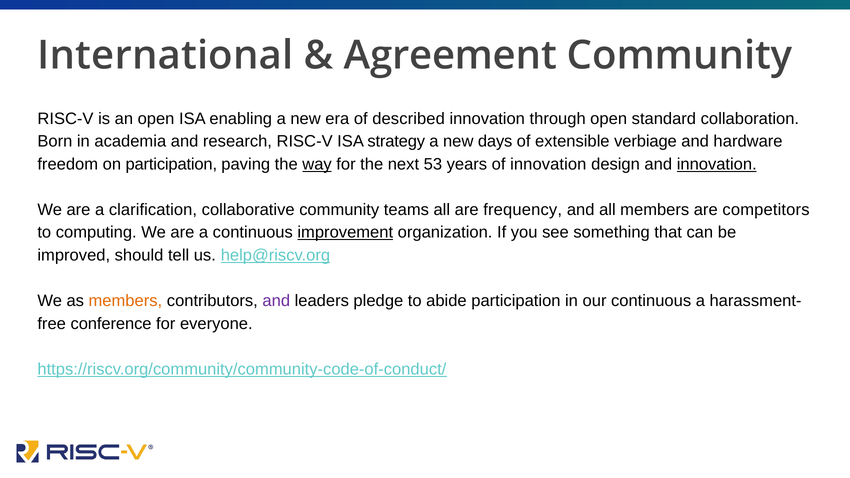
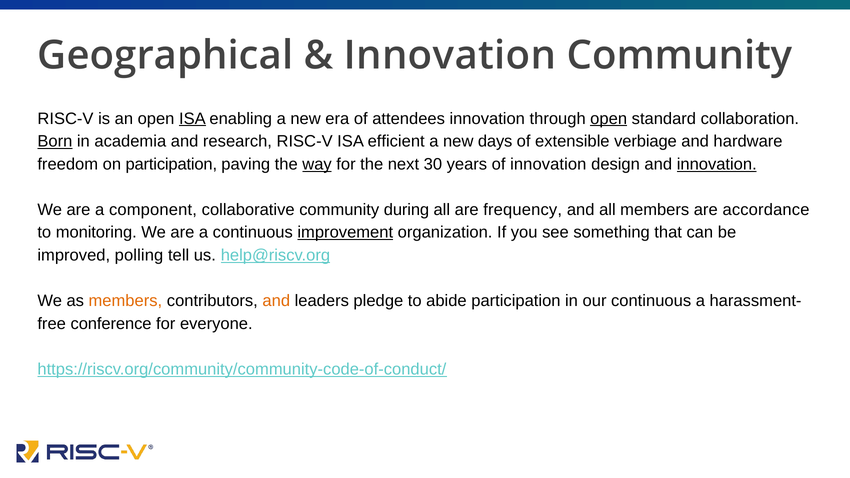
International: International -> Geographical (165, 55)
Agreement: Agreement -> Innovation (450, 55)
ISA underline: none -> present (192, 119)
described: described -> attendees (409, 119)
open underline: none -> present (609, 119)
Born underline: none -> present (55, 141)
strategy: strategy -> efficient (396, 141)
53: 53 -> 30 (433, 164)
clarification: clarification -> component (153, 210)
teams: teams -> during (406, 210)
competitors: competitors -> accordance (766, 210)
computing: computing -> monitoring (96, 233)
should: should -> polling (139, 255)
and colour: purple -> orange (276, 301)
